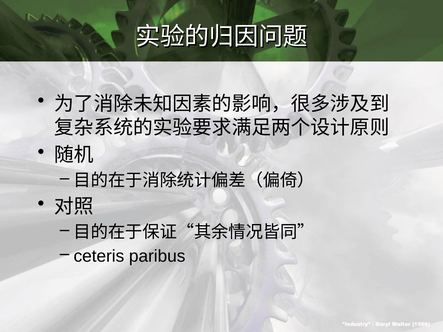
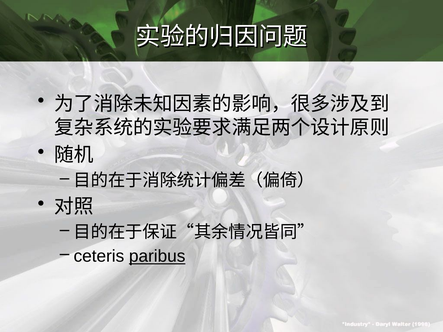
paribus underline: none -> present (157, 257)
